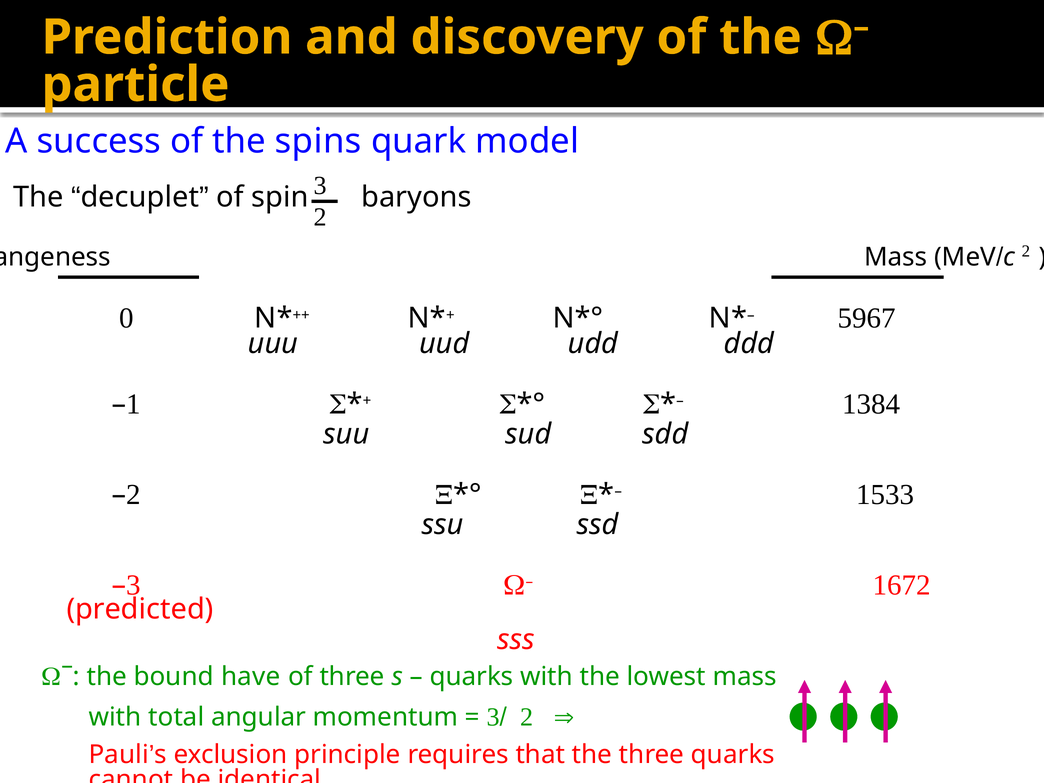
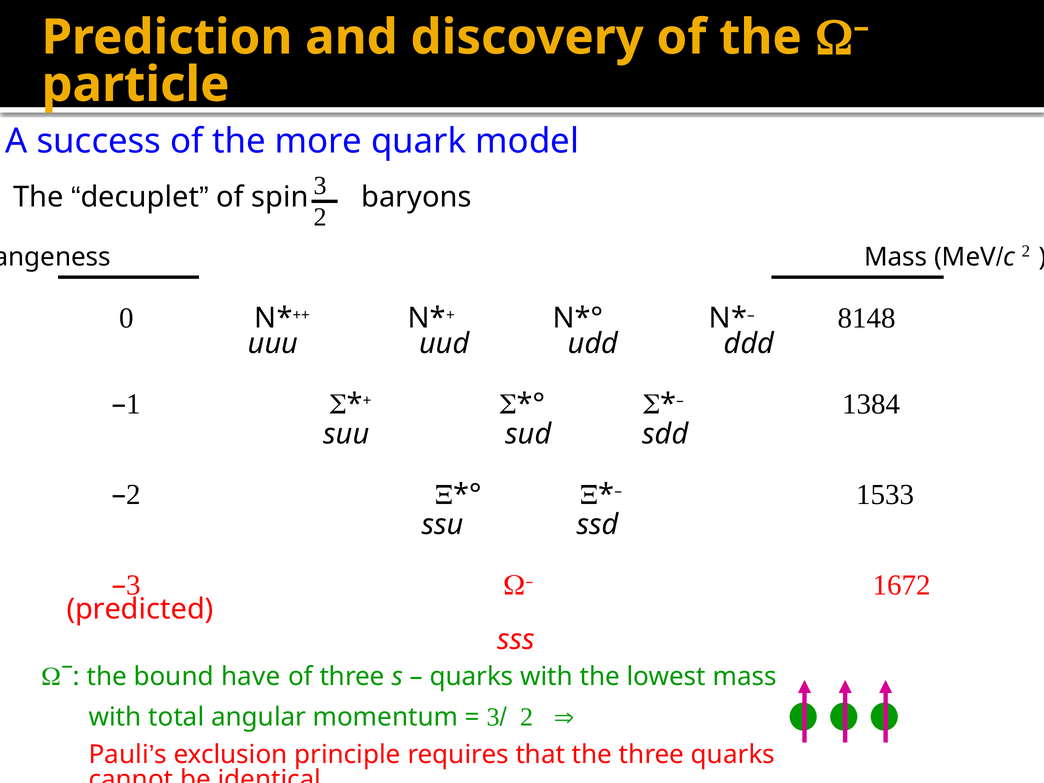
spins: spins -> more (318, 141)
5967: 5967 -> 8148 (867, 318)
